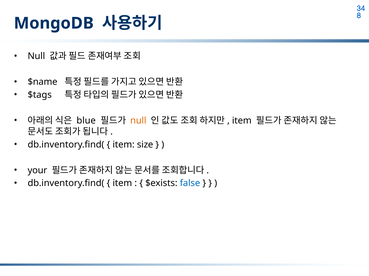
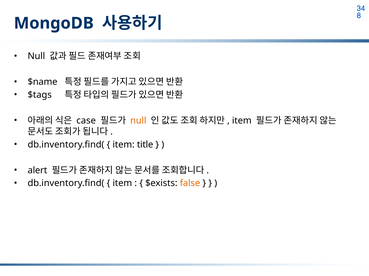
blue: blue -> case (86, 121)
size: size -> title (145, 145)
your: your -> alert (37, 171)
false colour: blue -> orange (190, 184)
